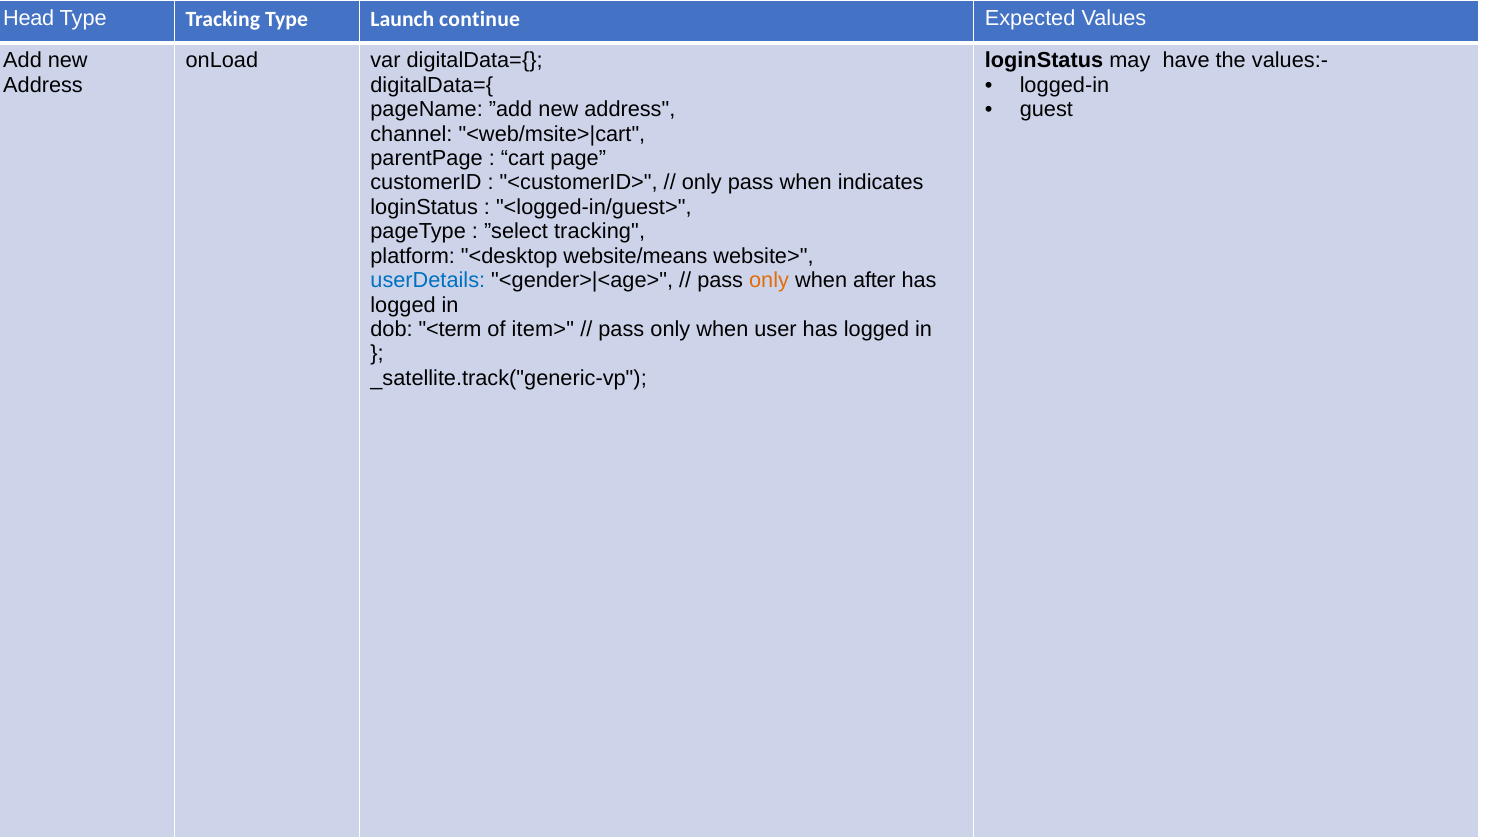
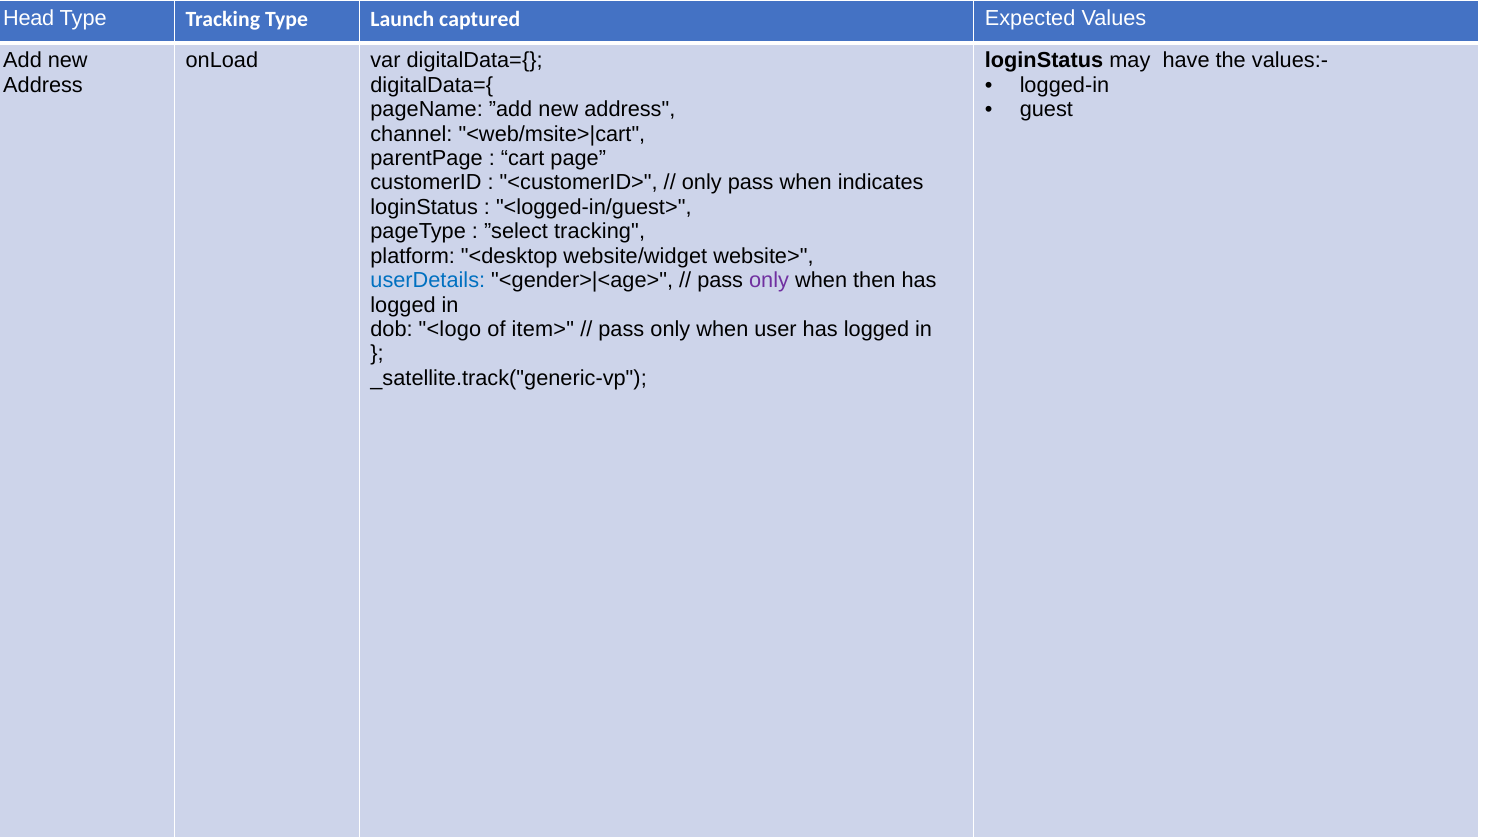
continue: continue -> captured (480, 19)
website/means: website/means -> website/widget (635, 256)
only colour: orange -> purple (769, 280)
after: after -> then (874, 280)
<term: <term -> <logo (450, 329)
